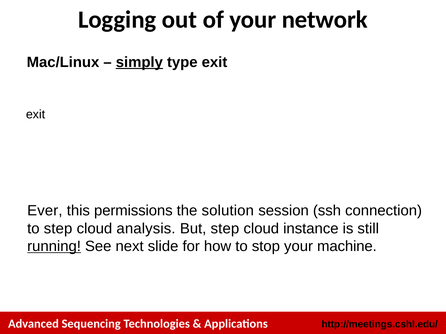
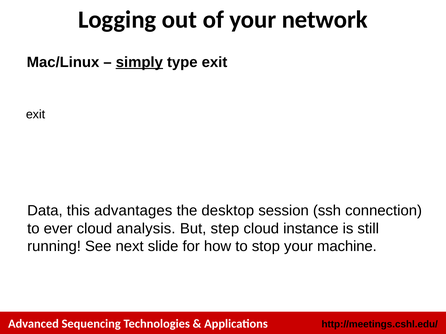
Ever: Ever -> Data (45, 211)
permissions: permissions -> advantages (133, 211)
solution: solution -> desktop (228, 211)
to step: step -> ever (58, 229)
running underline: present -> none (54, 247)
